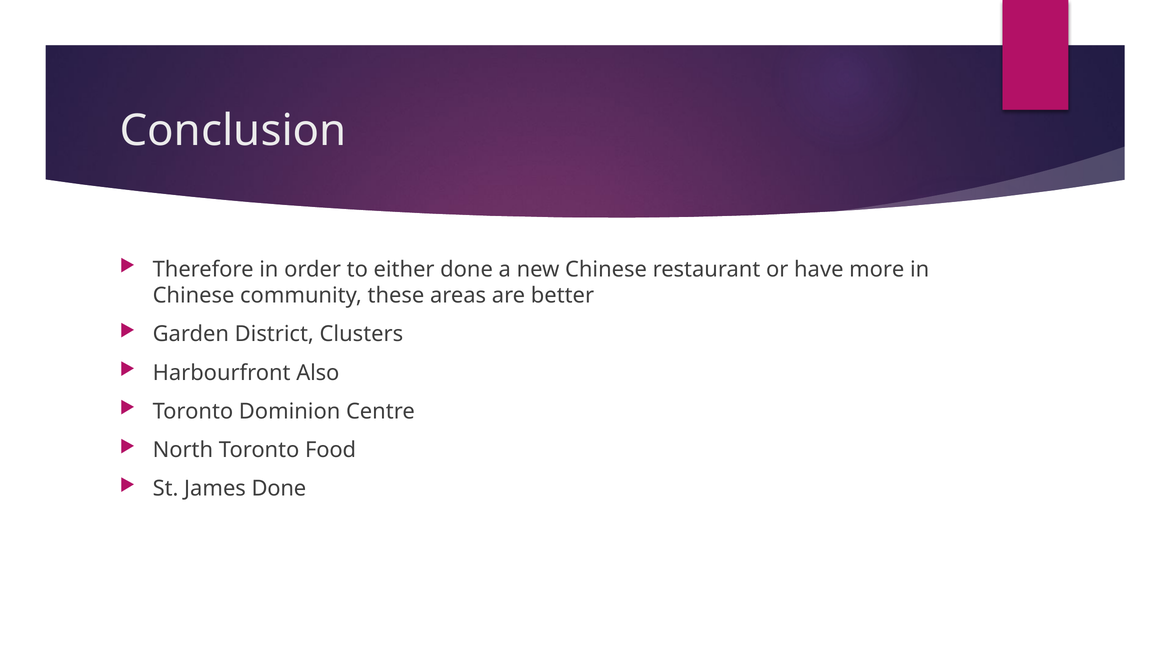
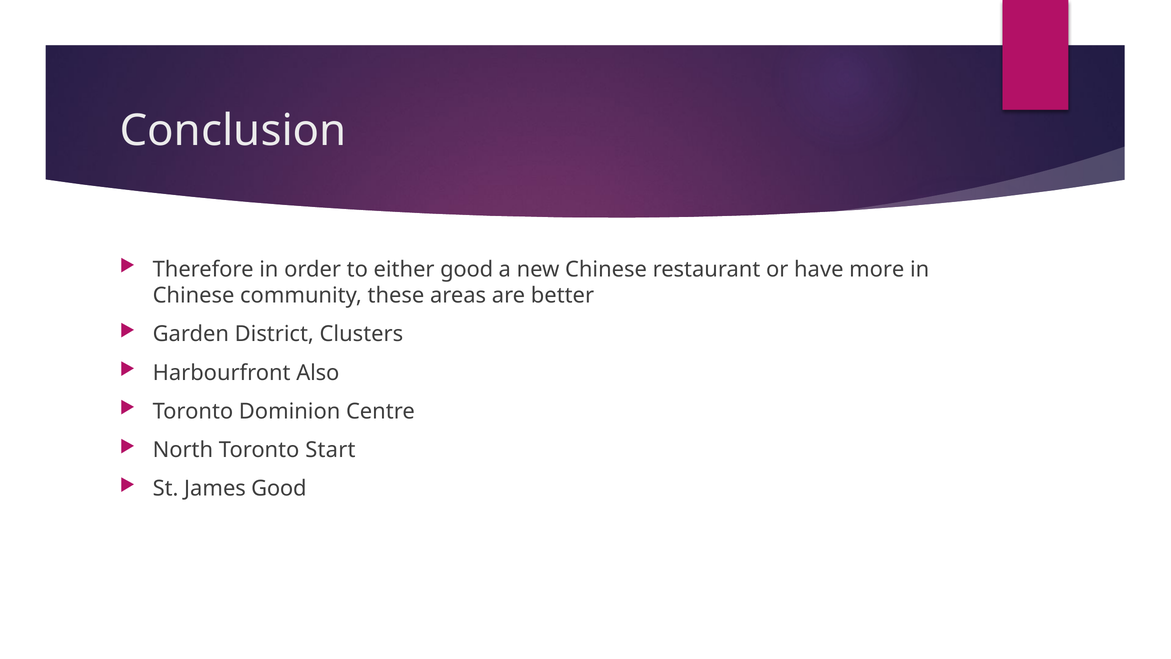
either done: done -> good (467, 269)
Food: Food -> Start (330, 450)
James Done: Done -> Good (279, 488)
